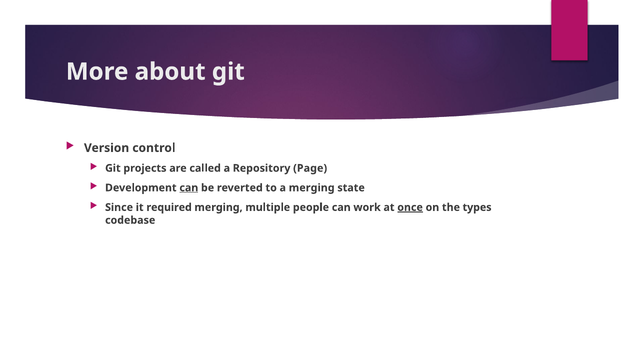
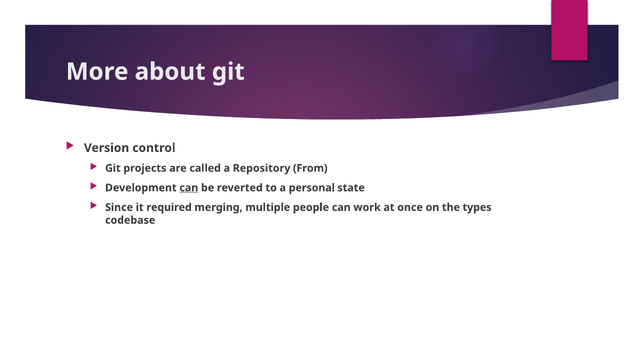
Page: Page -> From (310, 168)
a merging: merging -> personal (312, 188)
once underline: present -> none (410, 207)
